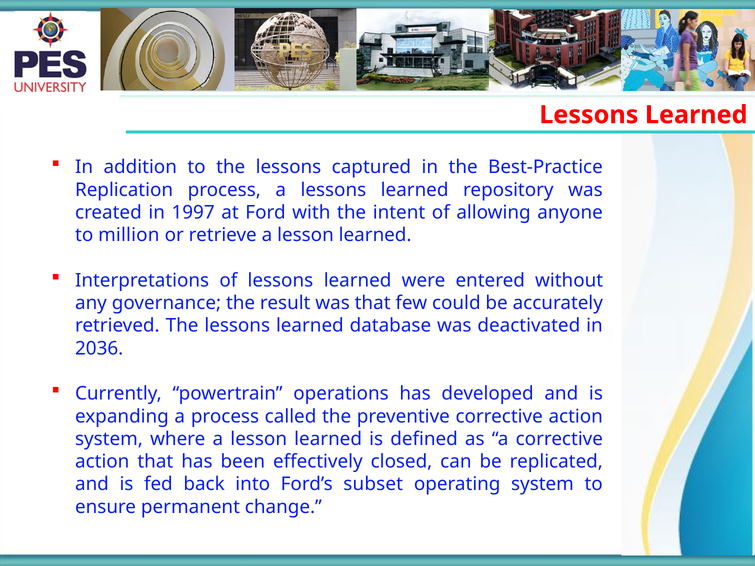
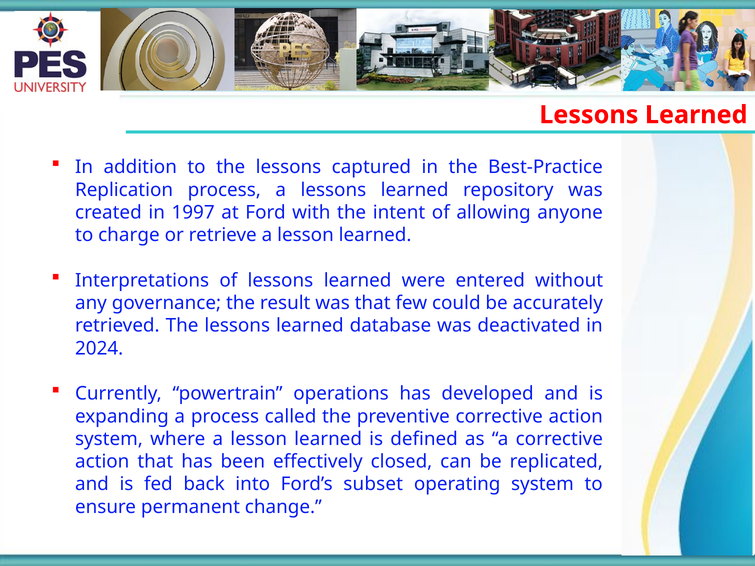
million: million -> charge (129, 235)
2036: 2036 -> 2024 (99, 349)
